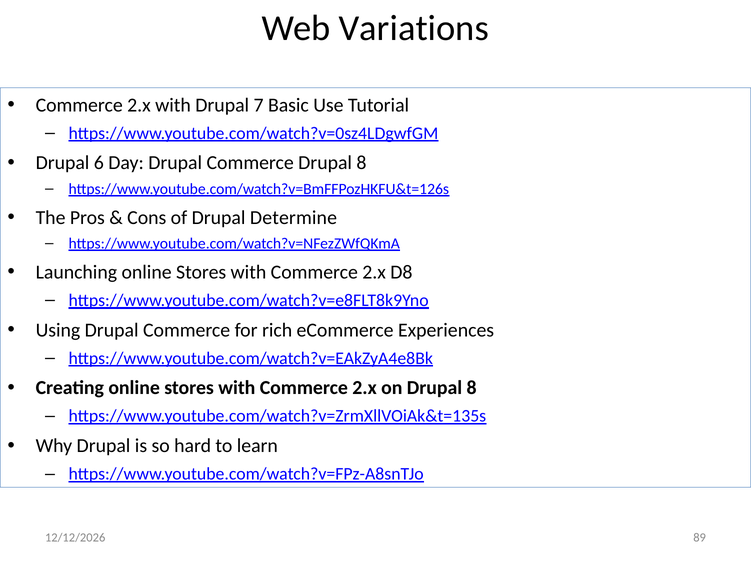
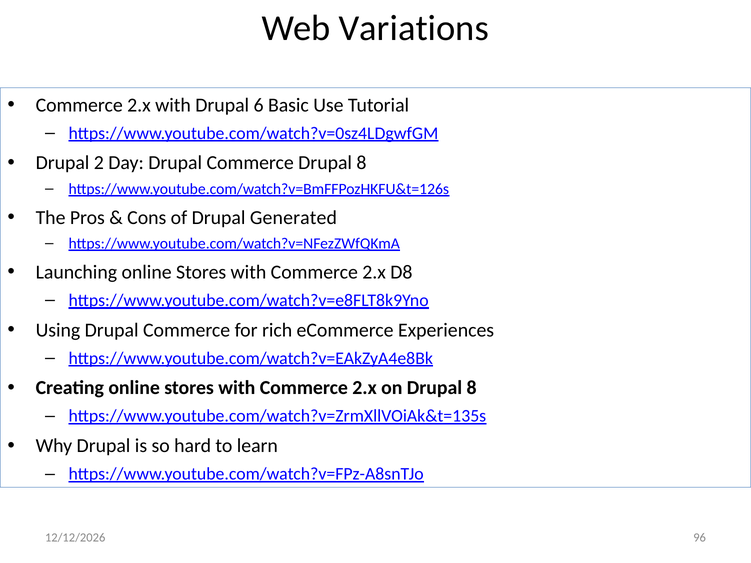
7: 7 -> 6 (259, 105)
6: 6 -> 2 (99, 163)
Determine: Determine -> Generated (293, 218)
89: 89 -> 96 (700, 538)
